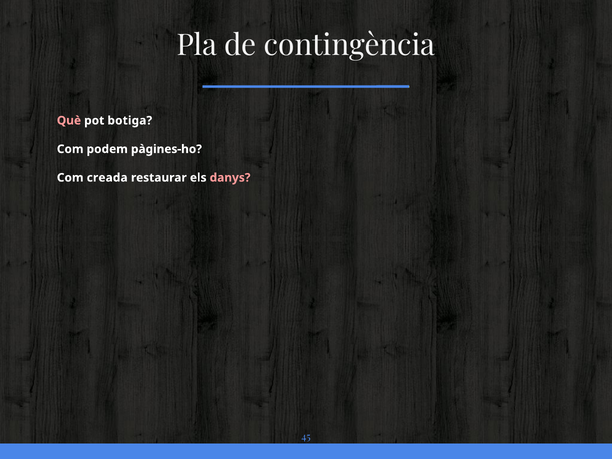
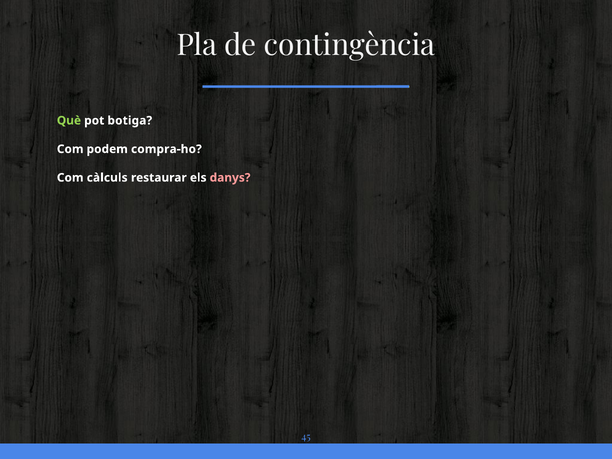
Què colour: pink -> light green (69, 121)
pàgines-ho: pàgines-ho -> compra-ho (166, 149)
creada: creada -> càlculs (107, 178)
